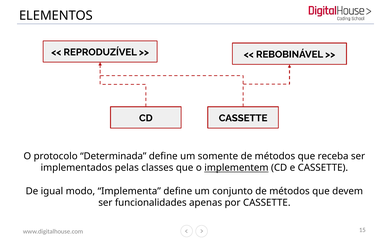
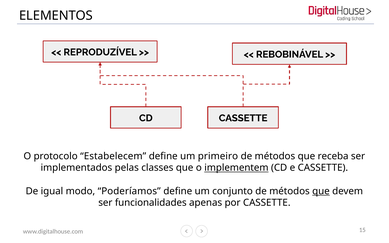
Determinada: Determinada -> Estabelecem (113, 156)
somente: somente -> primeiro (218, 156)
Implementa: Implementa -> Poderíamos (129, 191)
que underline: none -> present (321, 191)
